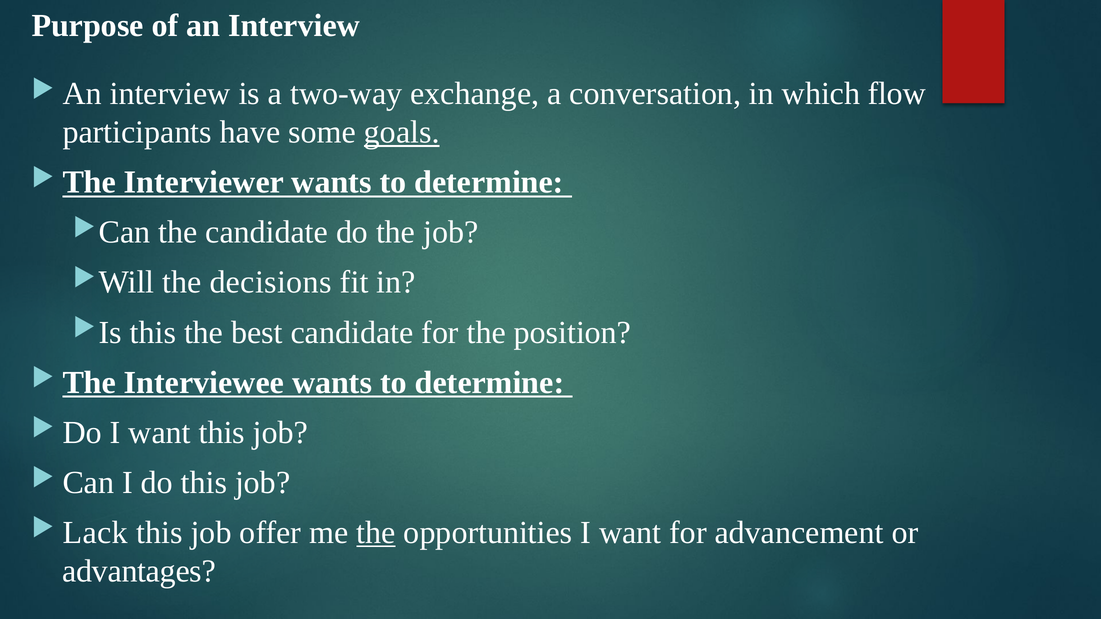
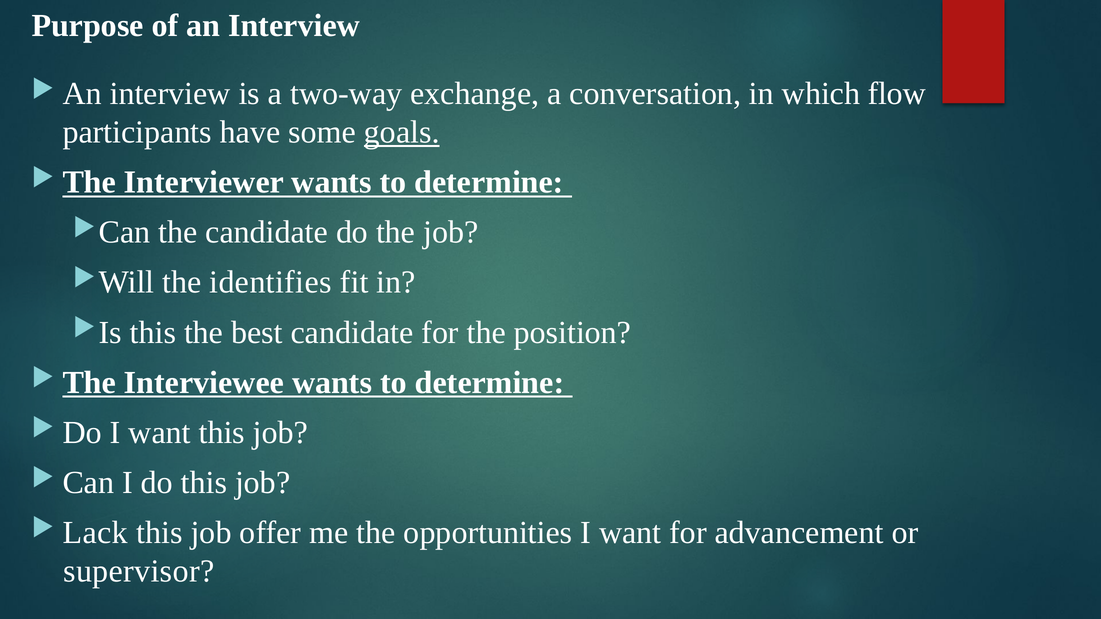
decisions: decisions -> identifies (271, 283)
the underline: present -> none (376, 533)
advantages: advantages -> supervisor (139, 571)
